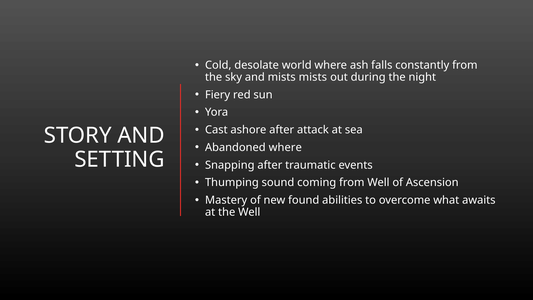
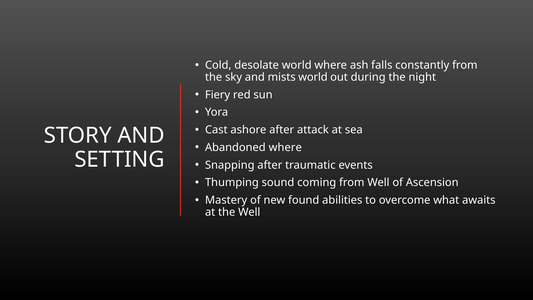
mists mists: mists -> world (313, 77)
